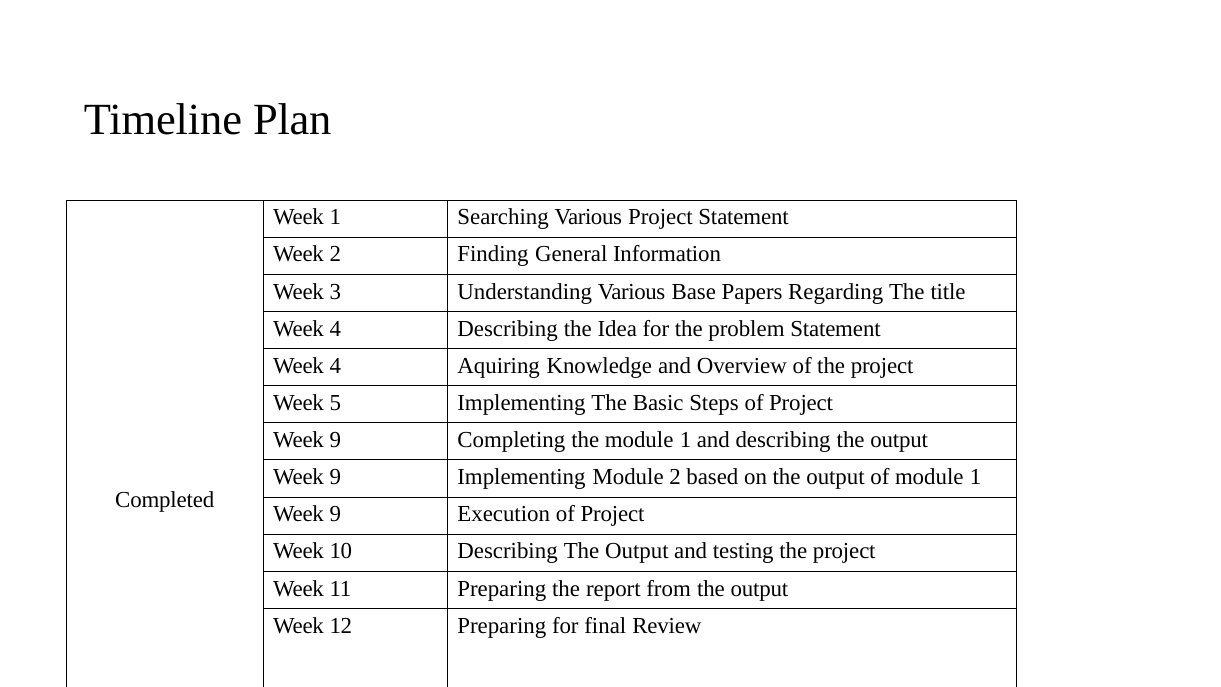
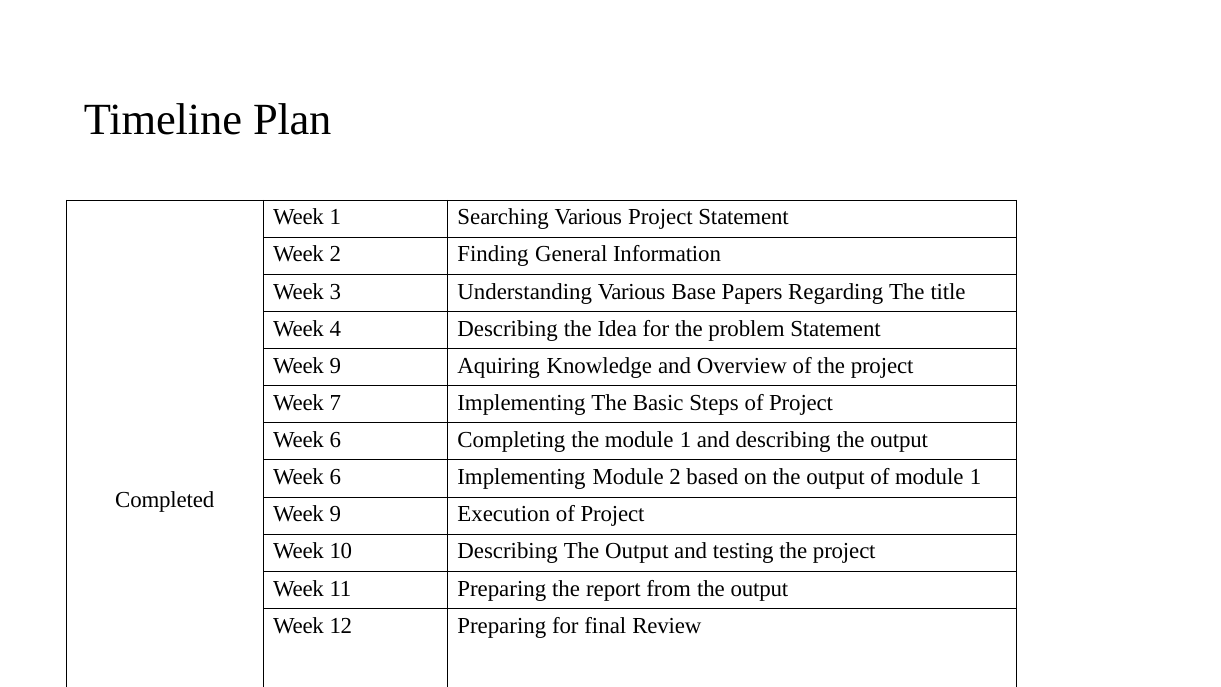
4: 4 -> 9 (335, 366)
5: 5 -> 7 (335, 403)
9: 9 -> 6 (335, 440)
9: 9 -> 6 (335, 477)
